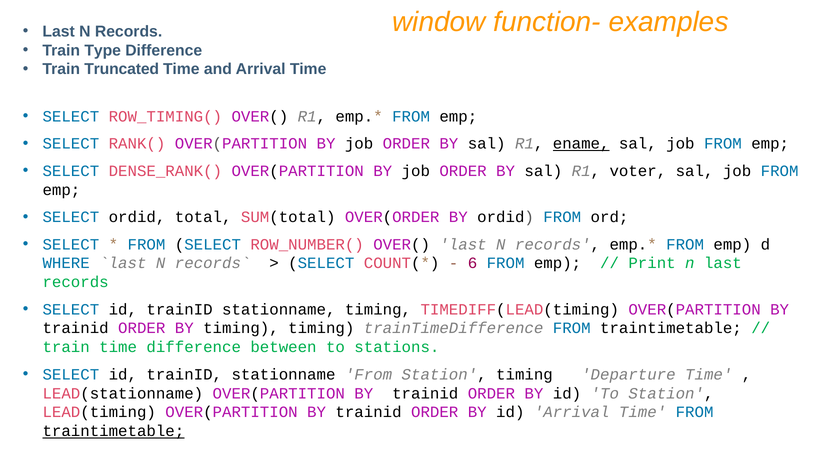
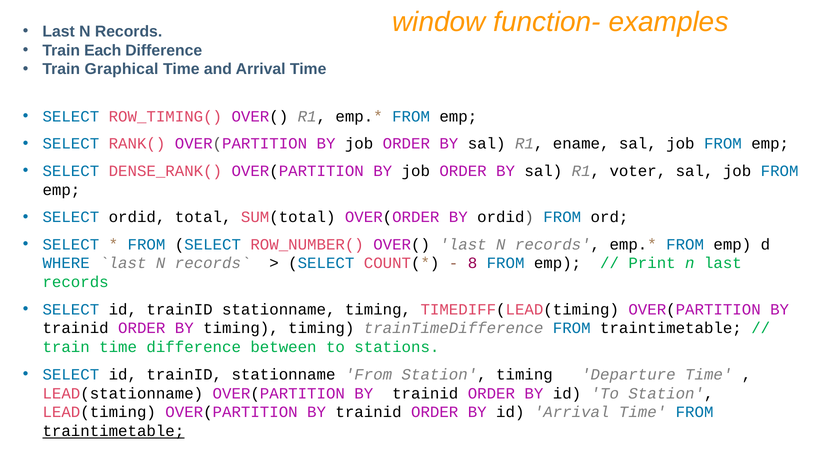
Type: Type -> Each (103, 50)
Truncated: Truncated -> Graphical (122, 69)
ename underline: present -> none (581, 144)
6: 6 -> 8 (472, 264)
